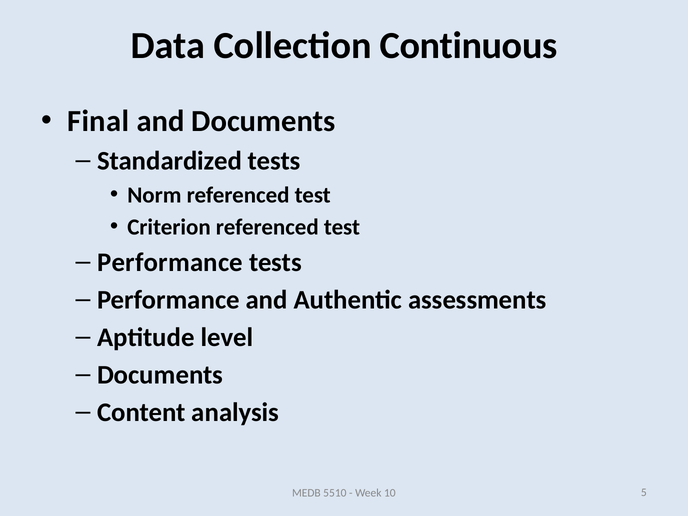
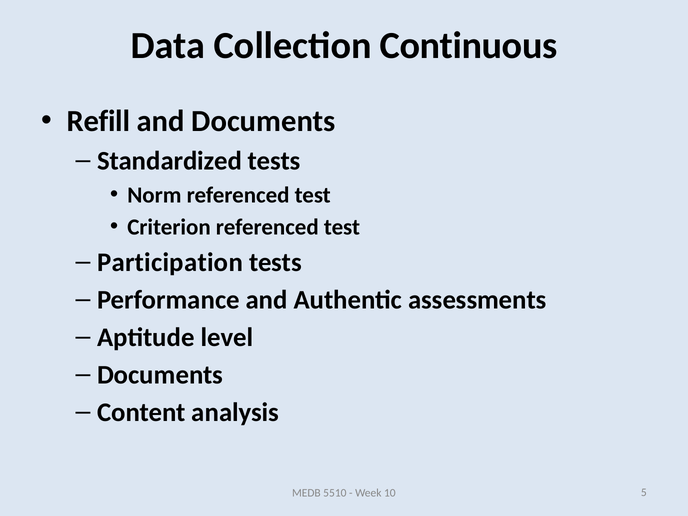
Final: Final -> Refill (98, 121)
Performance: Performance -> Participation (170, 263)
